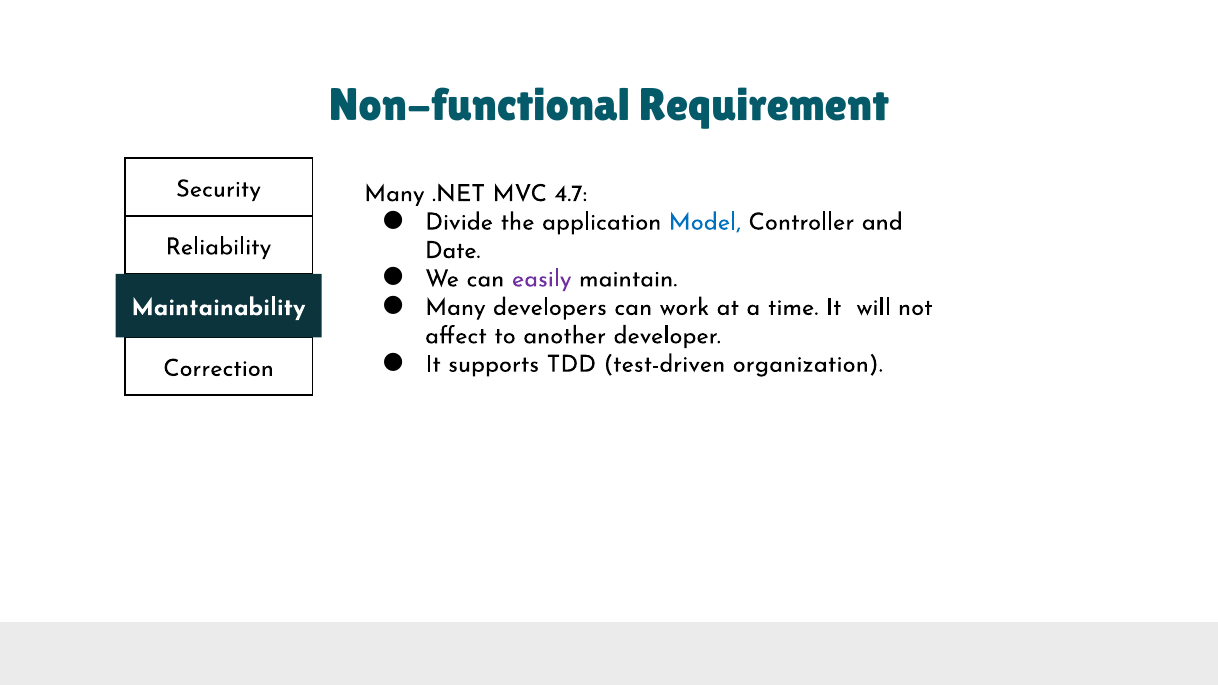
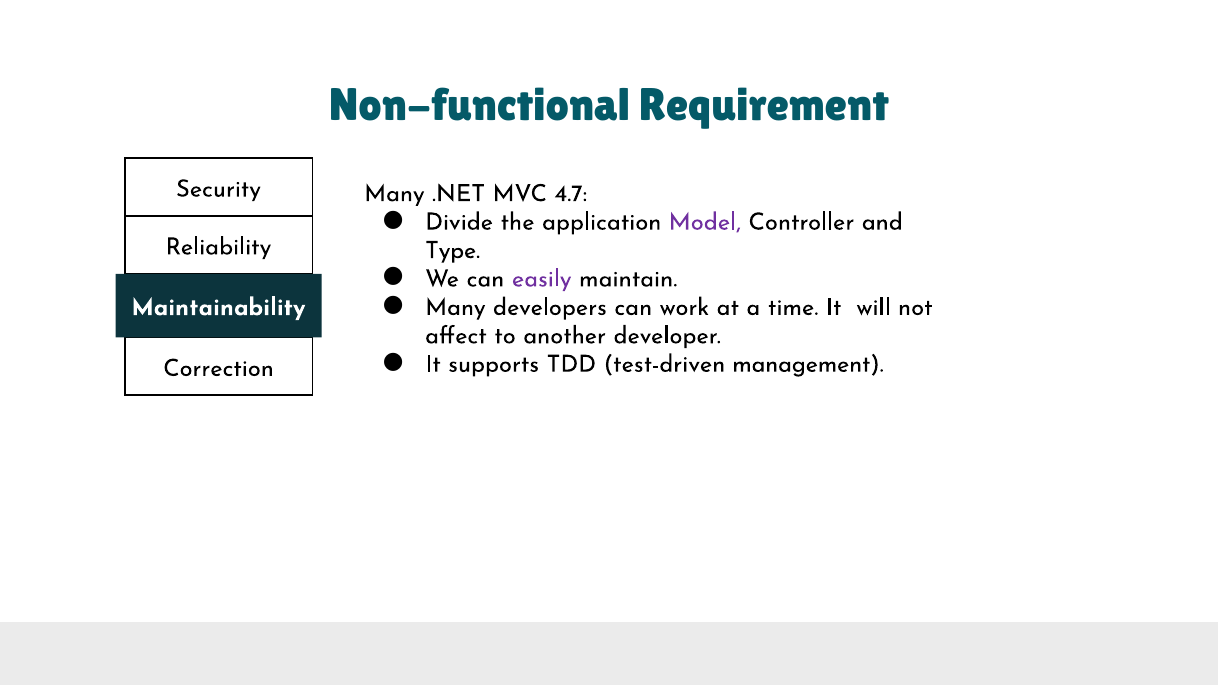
Model colour: blue -> purple (705, 222)
Date: Date -> Type (453, 250)
organization: organization -> management (808, 364)
